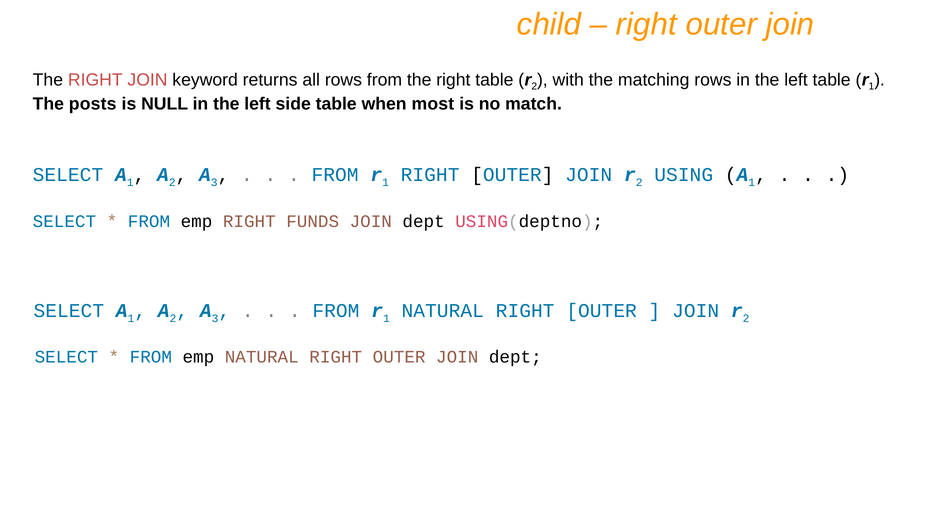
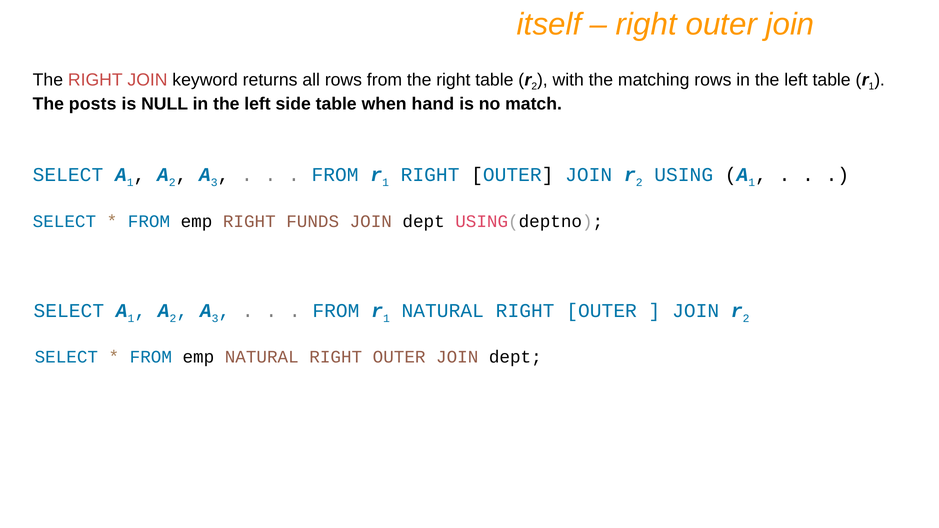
child: child -> itself (549, 24)
most: most -> hand (433, 104)
